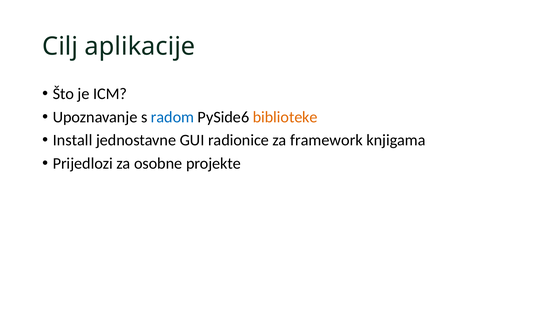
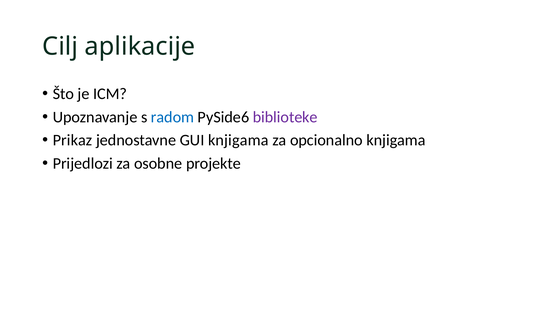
biblioteke colour: orange -> purple (285, 117)
Install: Install -> Prikaz (73, 140)
GUI radionice: radionice -> knjigama (238, 140)
framework: framework -> opcionalno (326, 140)
